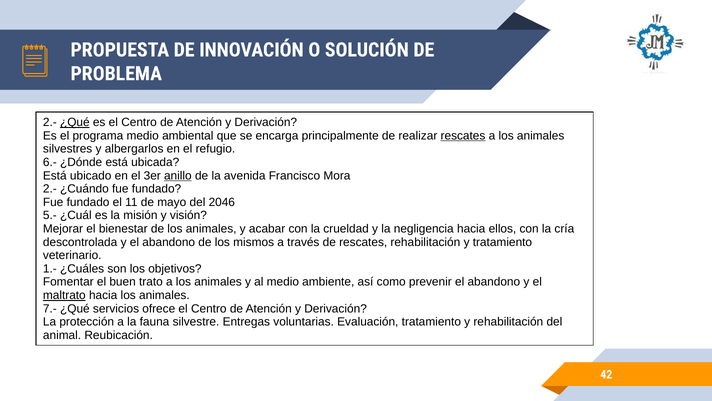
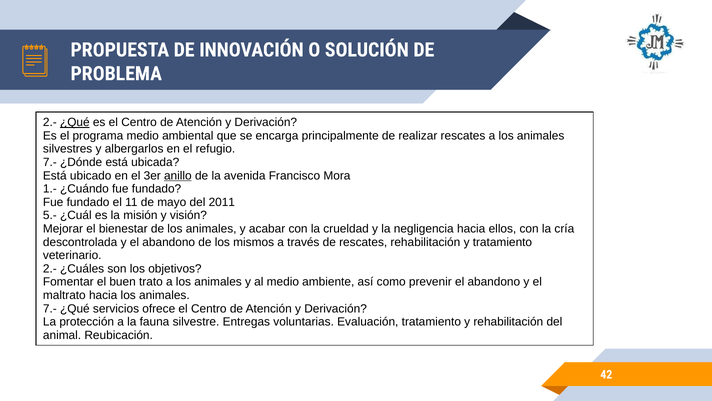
rescates underline: present -> none (463, 136)
6.-: 6.- -> 7.- (50, 162)
2.-: 2.- -> 1.- (50, 189)
2046: 2046 -> 2011 (222, 202)
1.-: 1.- -> 2.- (50, 268)
maltrato underline: present -> none (64, 295)
